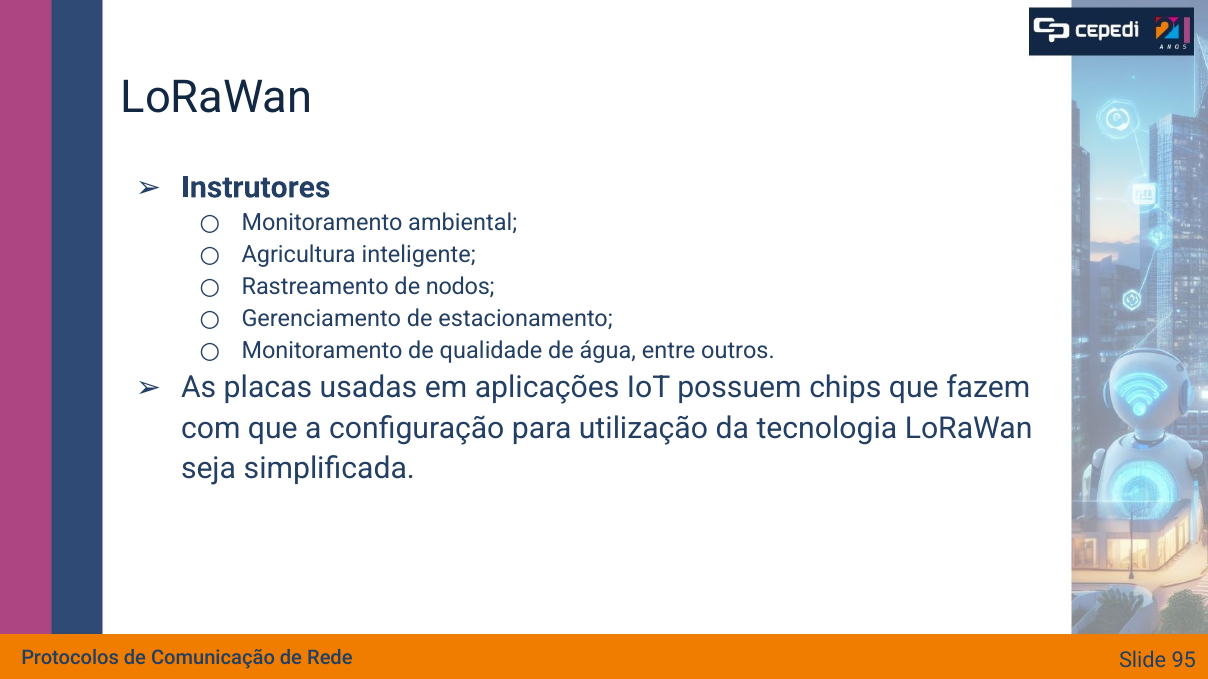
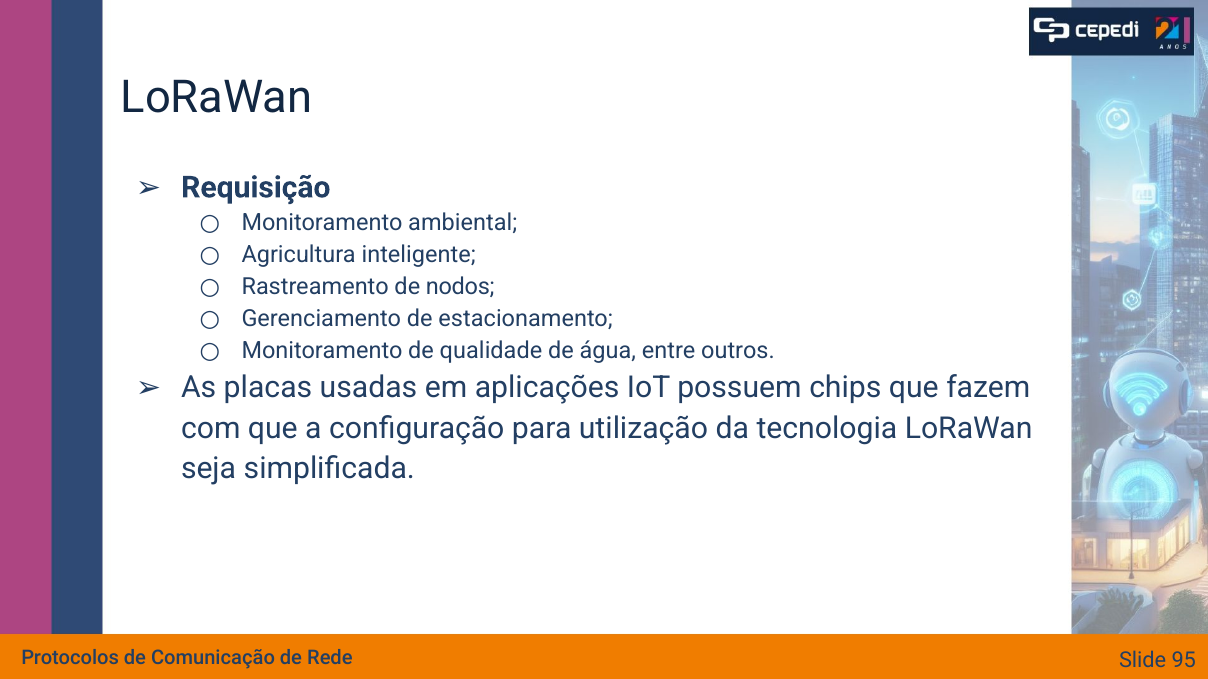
Instrutores: Instrutores -> Requisição (256, 188)
